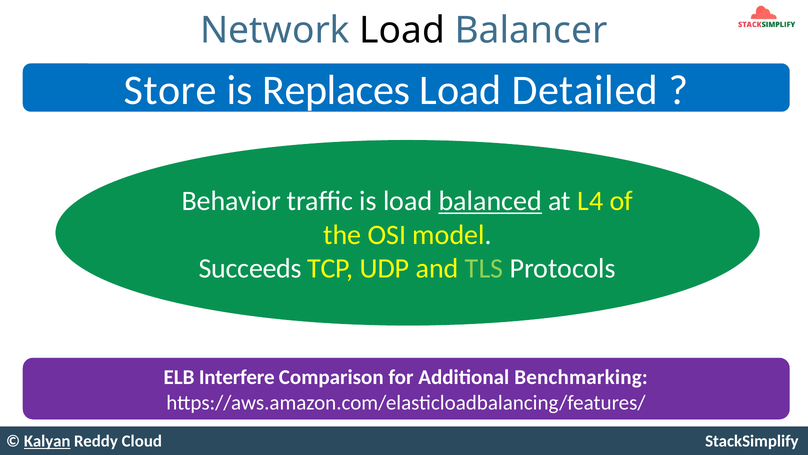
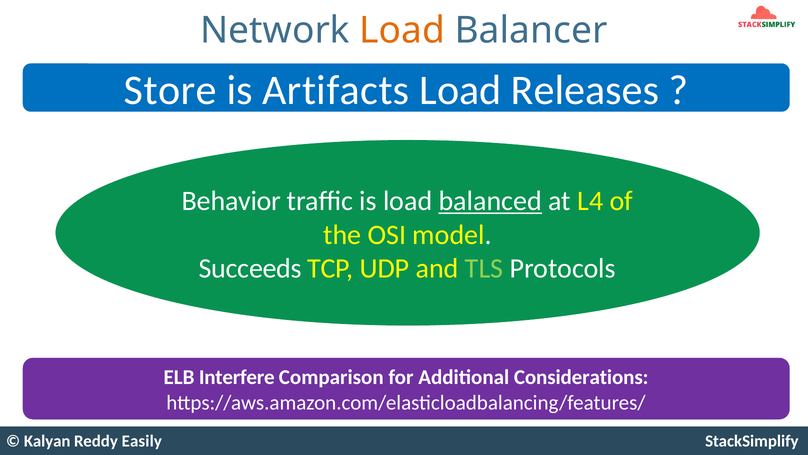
Load colour: black -> orange (402, 30)
Replaces: Replaces -> Artifacts (336, 90)
Detailed: Detailed -> Releases (585, 90)
Benchmarking: Benchmarking -> Considerations (581, 377)
Kalyan underline: present -> none (47, 441)
Cloud: Cloud -> Easily (142, 441)
